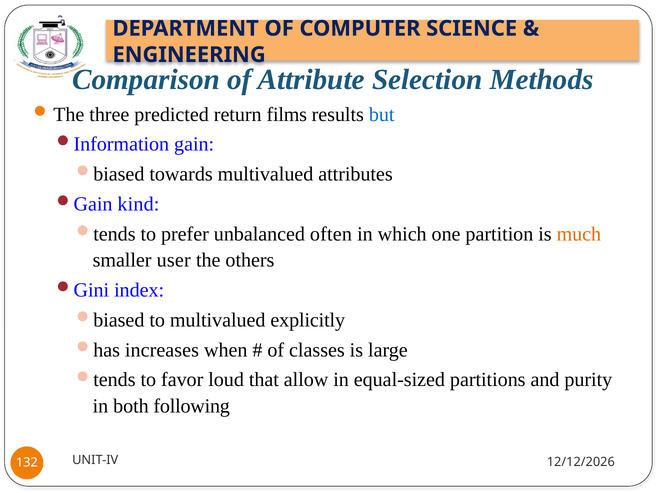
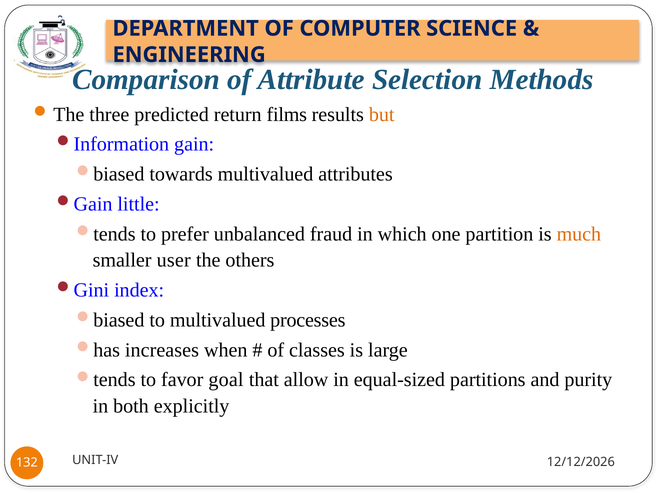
but colour: blue -> orange (382, 114)
kind: kind -> little (139, 204)
often: often -> fraud (331, 234)
explicitly: explicitly -> processes (308, 320)
loud: loud -> goal (226, 380)
following: following -> explicitly (192, 406)
